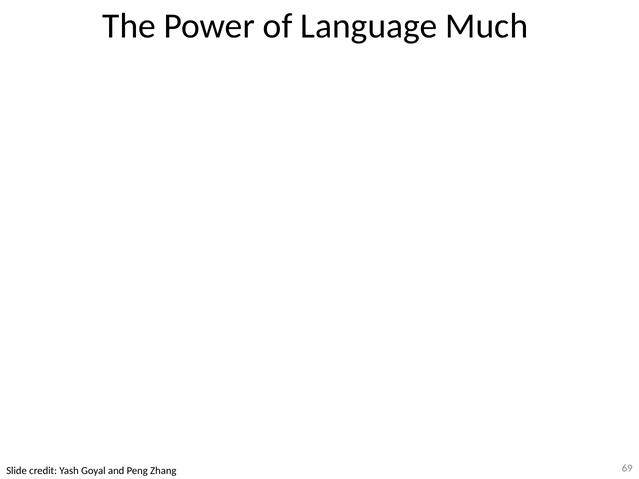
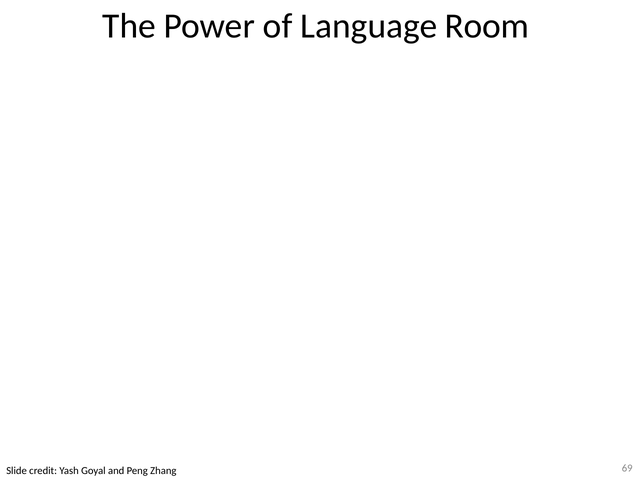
Much: Much -> Room (487, 26)
